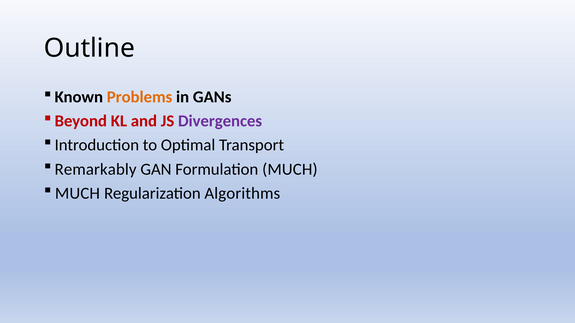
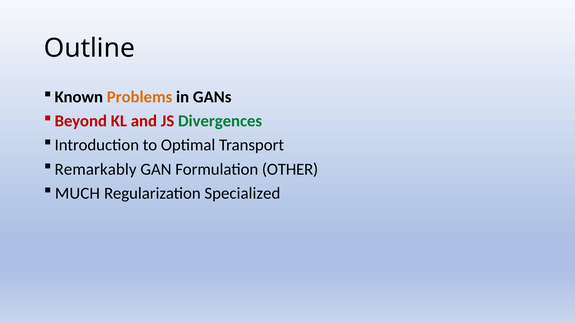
Divergences colour: purple -> green (220, 121)
Formulation MUCH: MUCH -> OTHER (290, 169)
Algorithms: Algorithms -> Specialized (242, 193)
